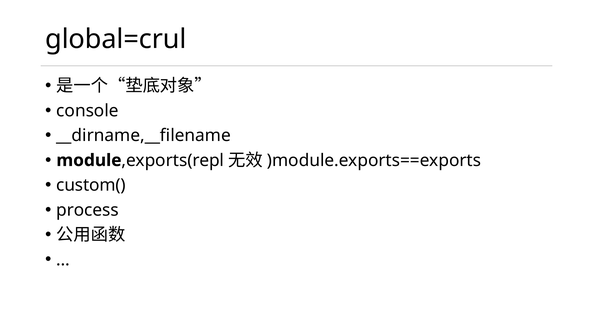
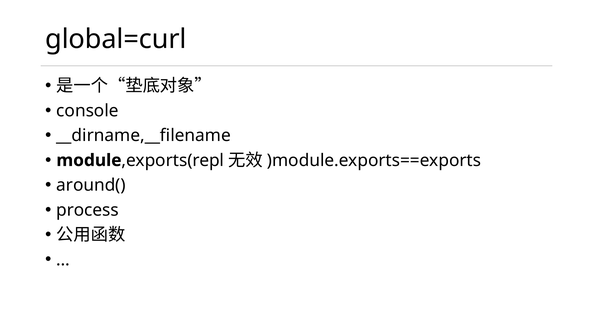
global=crul: global=crul -> global=curl (116, 39)
custom(: custom( -> around( (91, 185)
